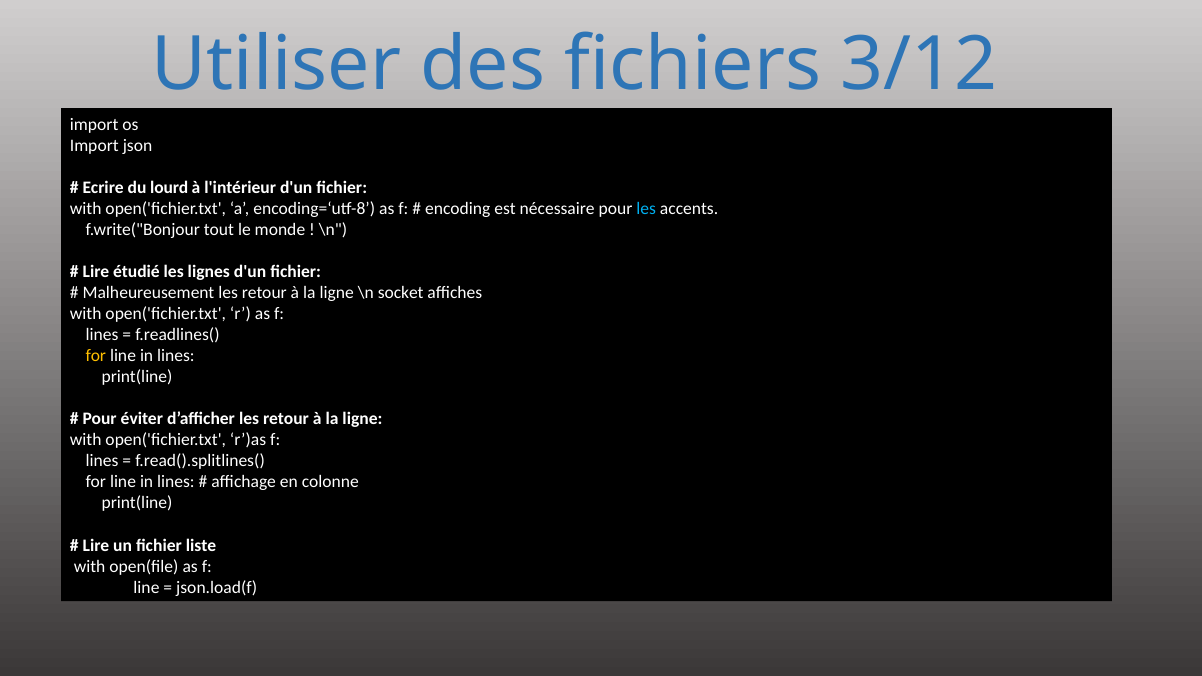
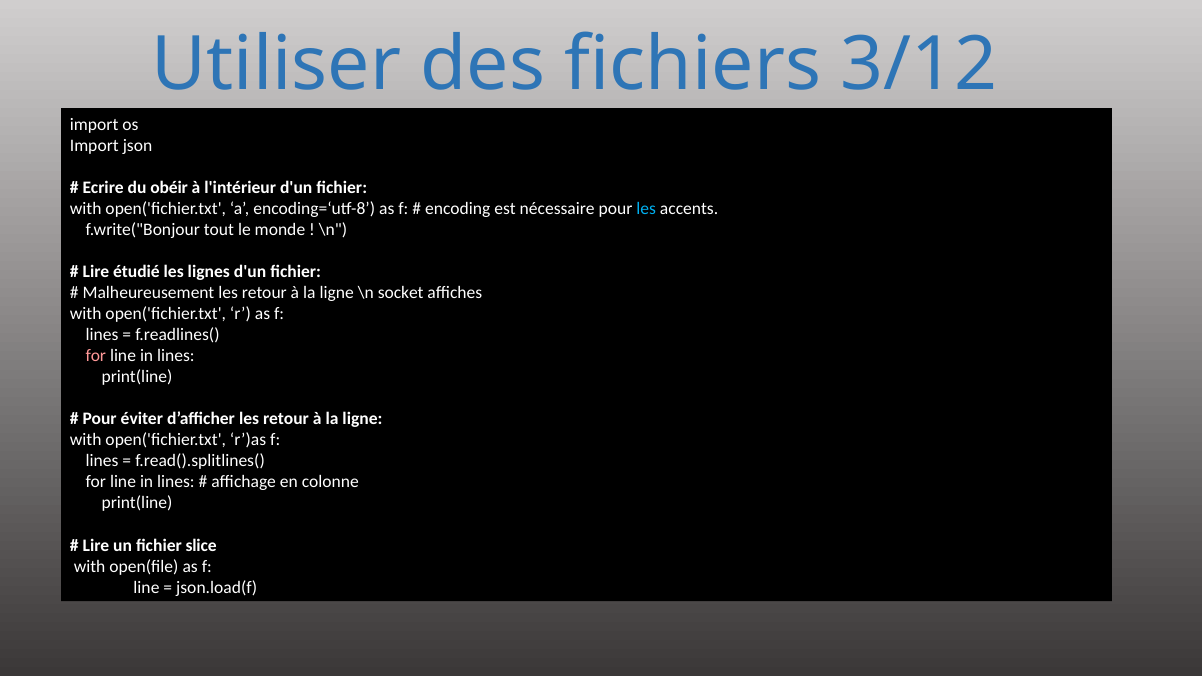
lourd: lourd -> obéir (169, 188)
for colour: yellow -> pink (96, 356)
liste: liste -> slice (201, 545)
